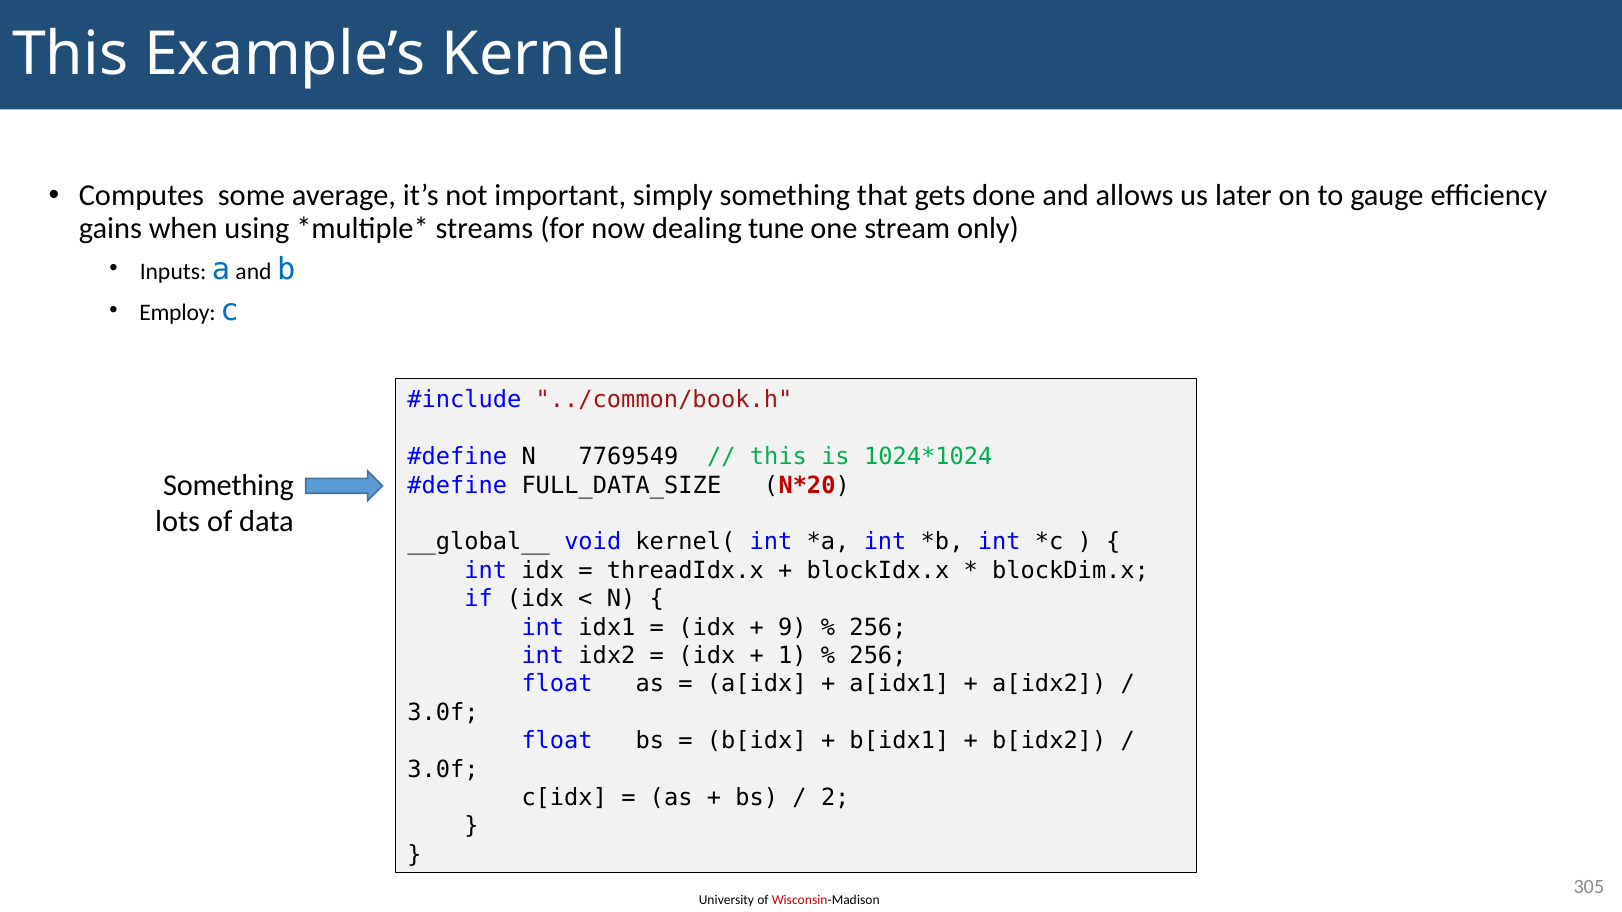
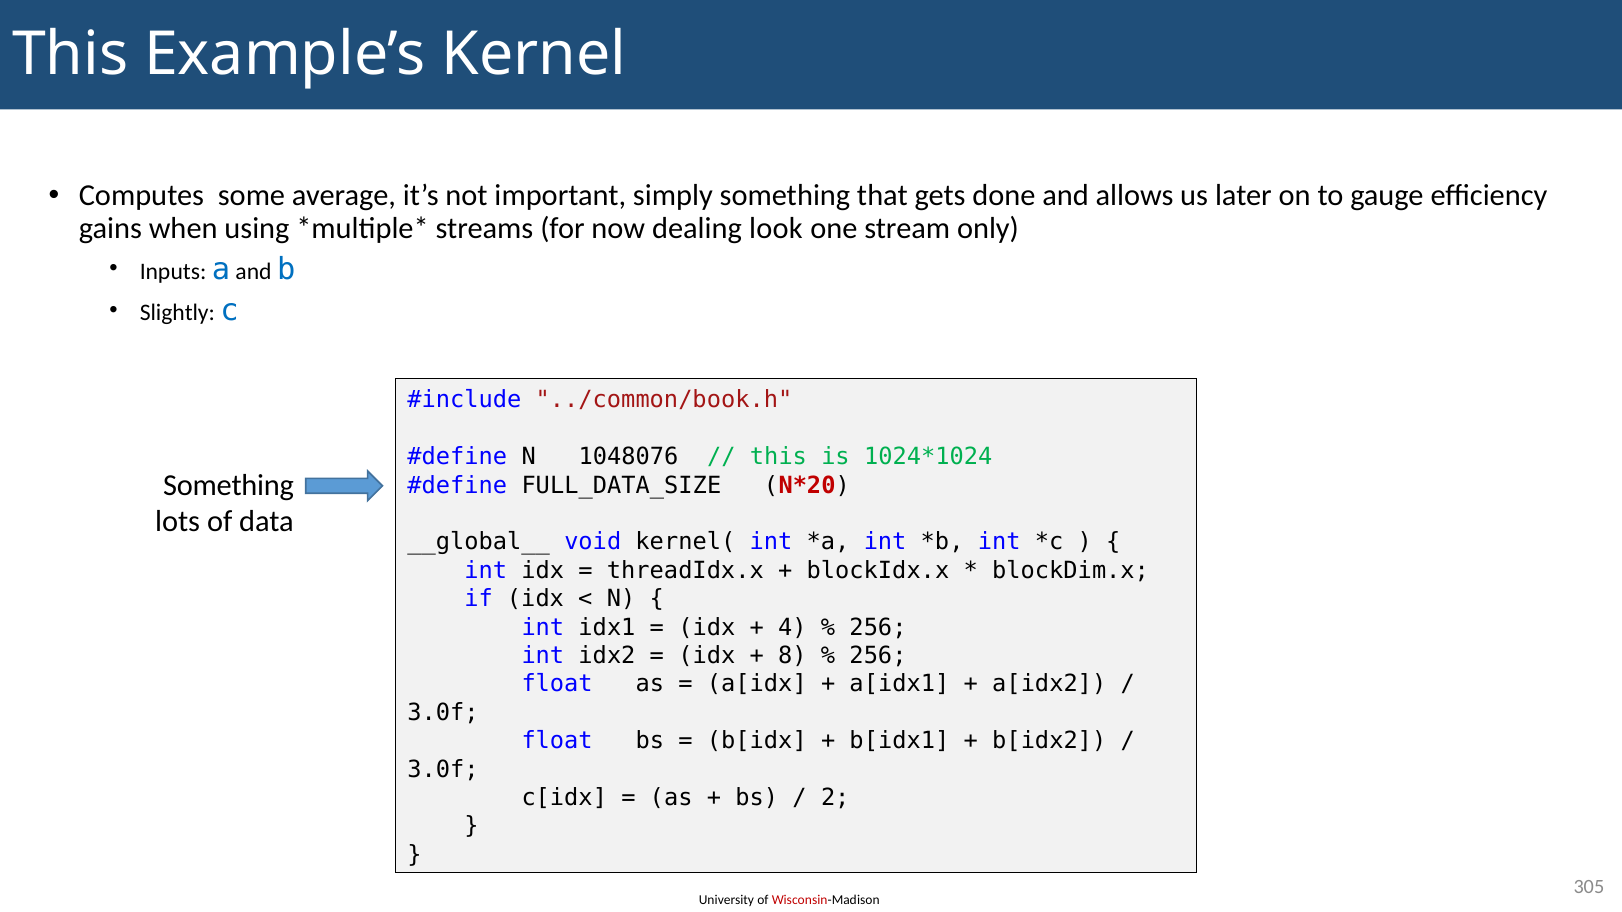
tune: tune -> look (776, 228)
Employ: Employ -> Slightly (177, 313)
7769549: 7769549 -> 1048076 (628, 457)
9: 9 -> 4 (792, 628)
1: 1 -> 8 (792, 656)
